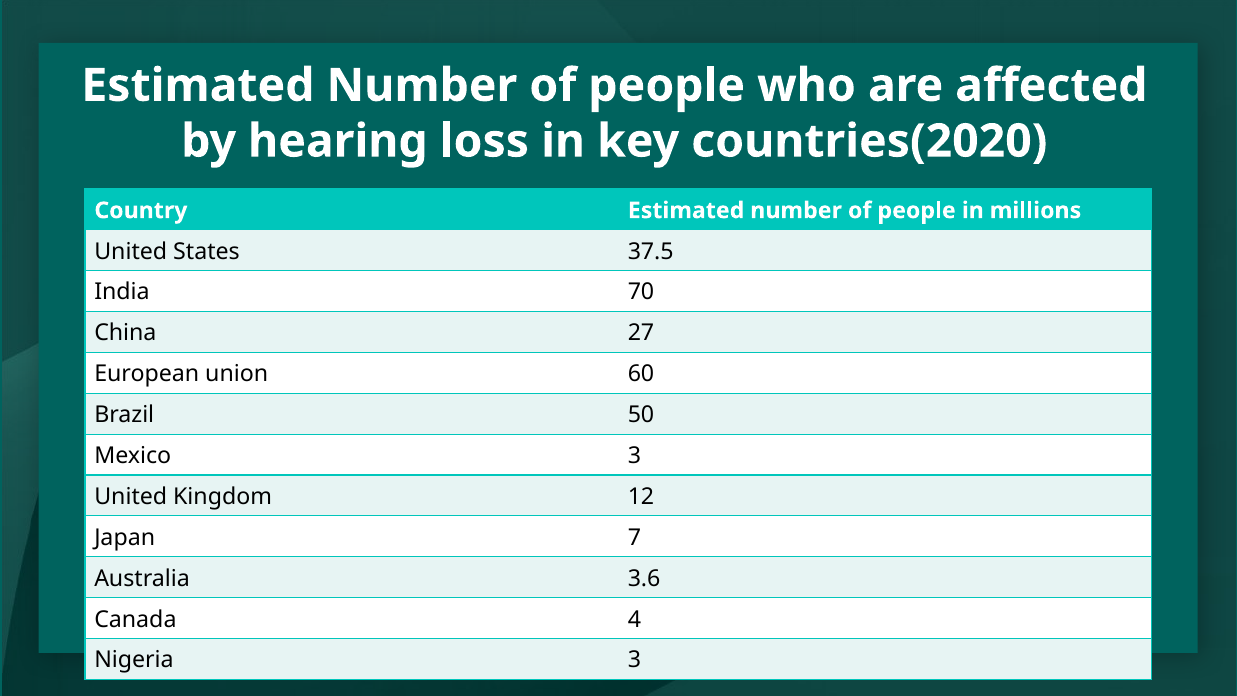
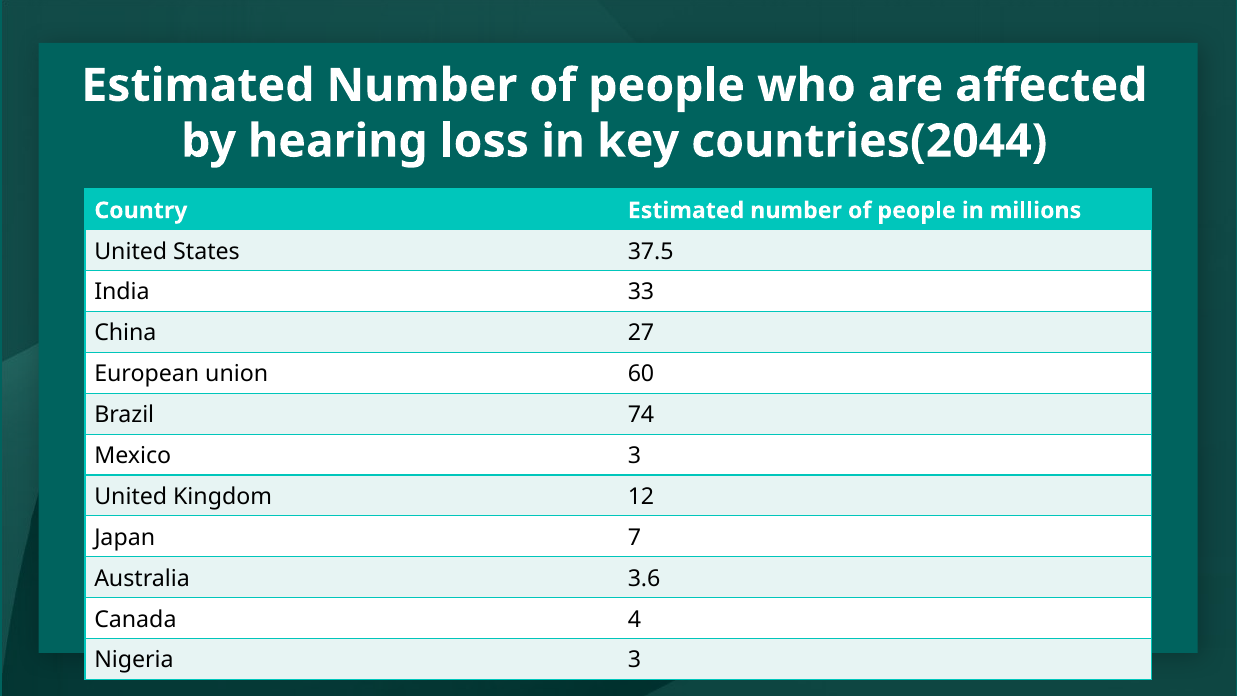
countries(2020: countries(2020 -> countries(2044 (869, 141)
70: 70 -> 33 (641, 292)
50: 50 -> 74 (641, 415)
